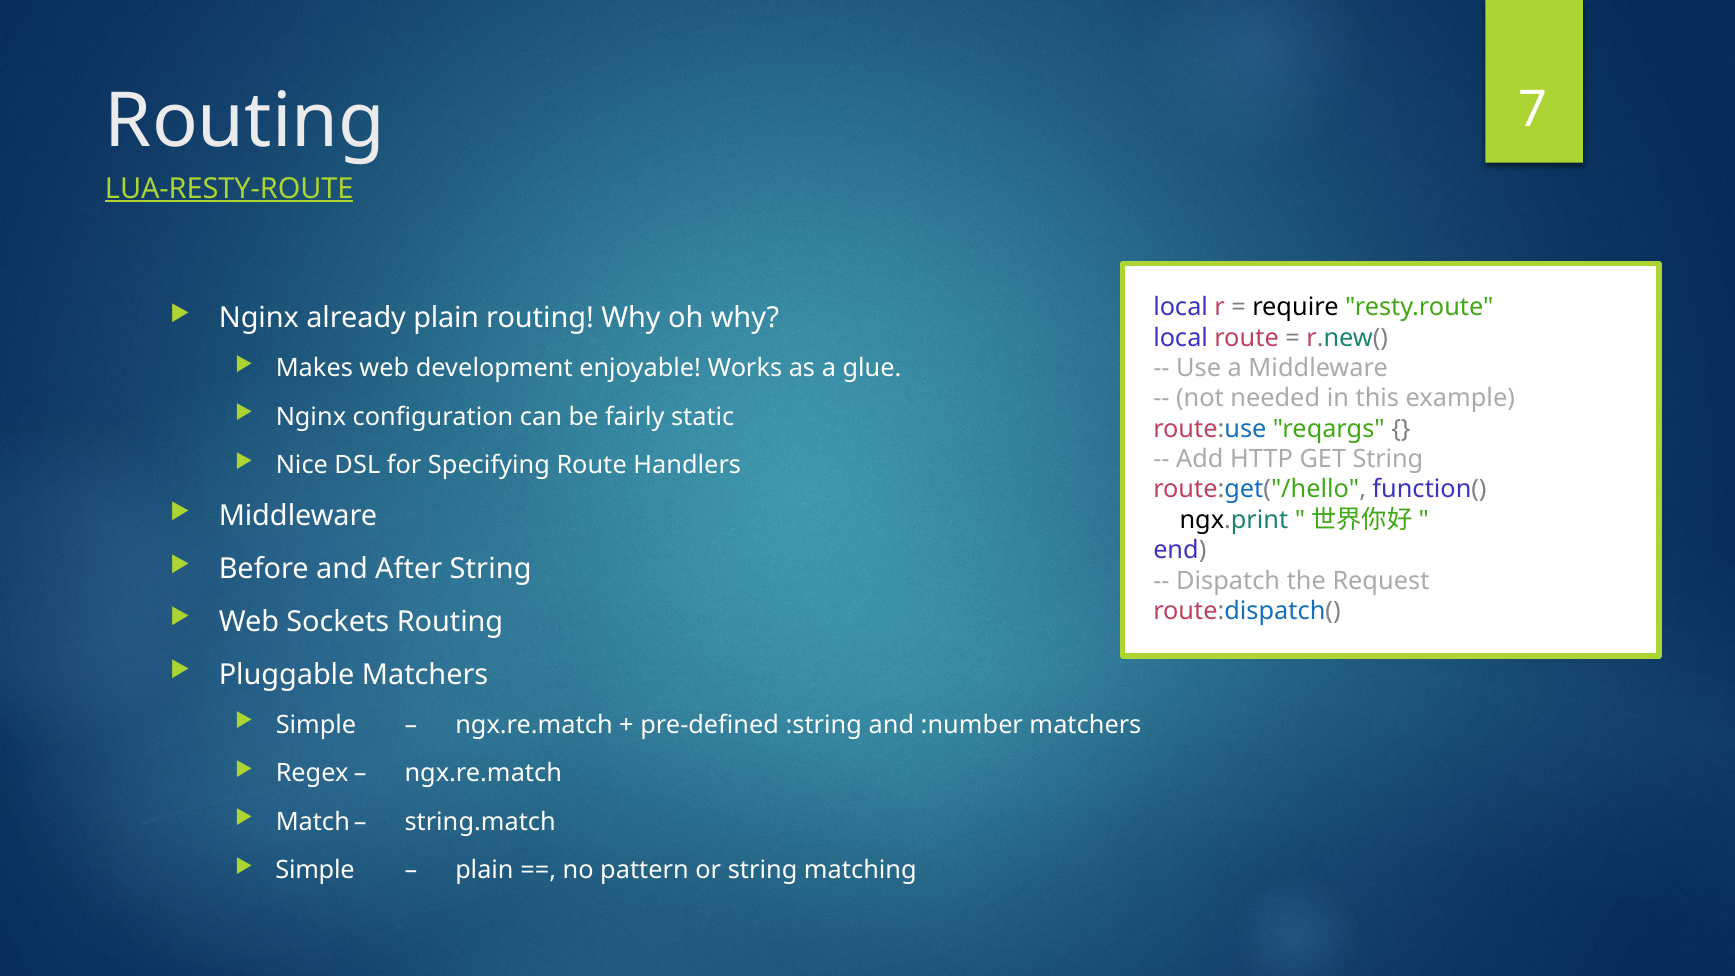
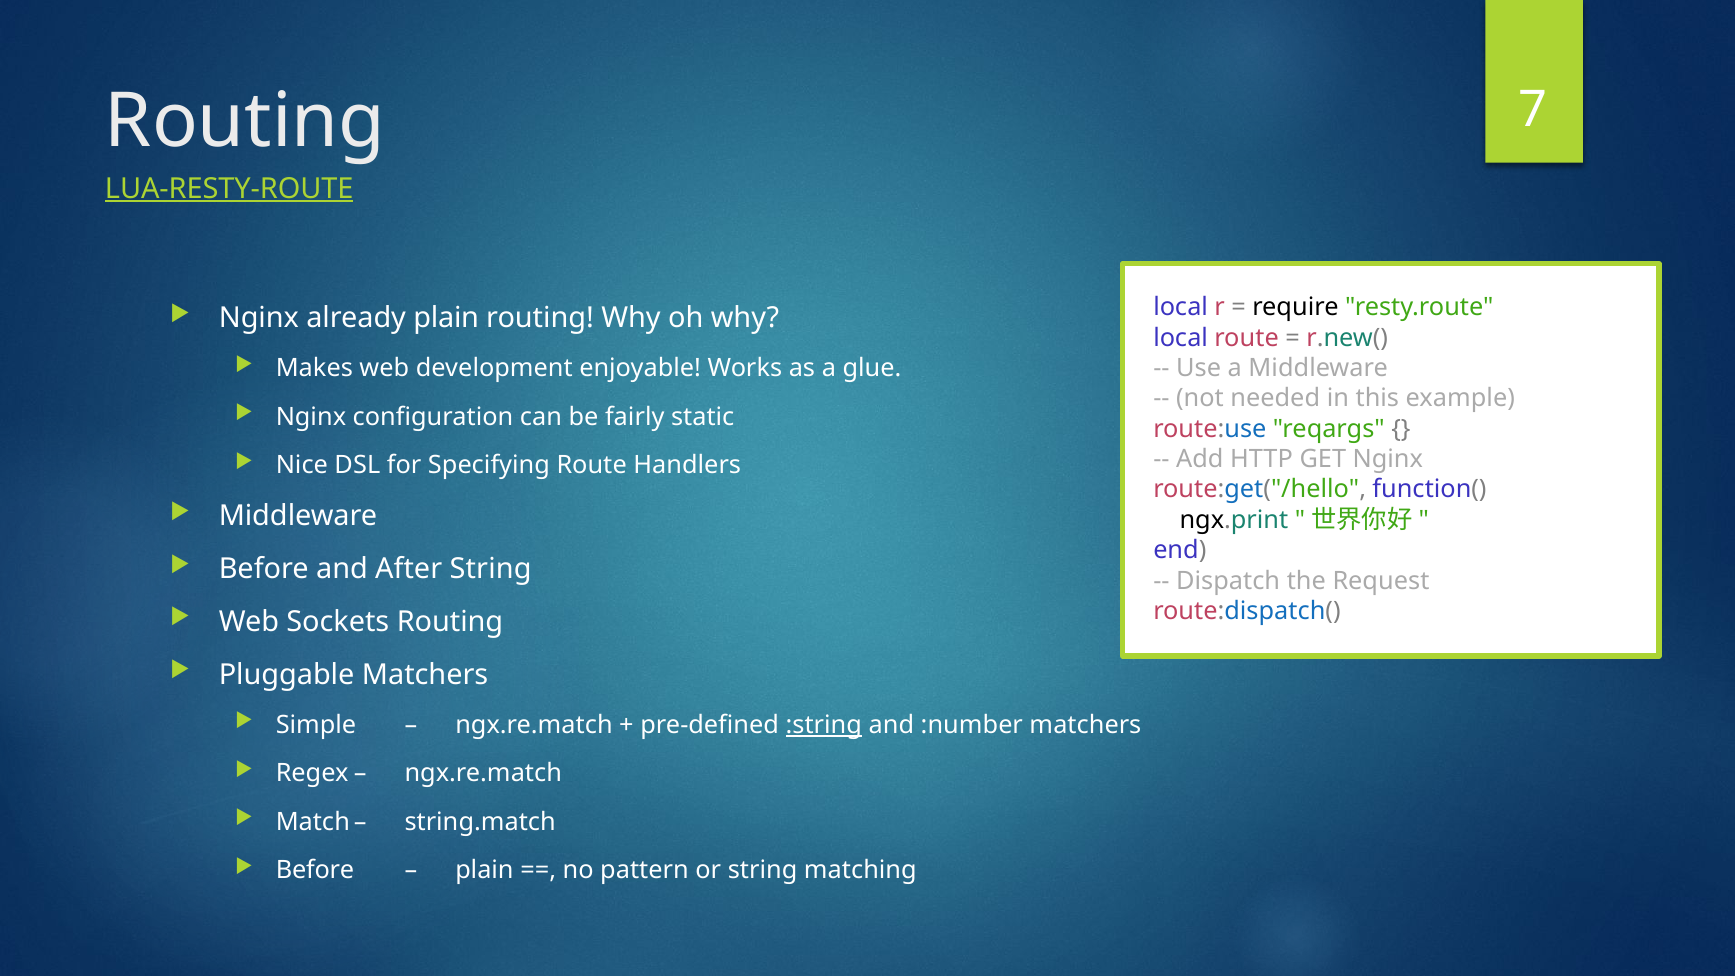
GET String: String -> Nginx (1388, 459)
:string underline: none -> present (824, 725)
Simple: Simple -> Before (315, 870)
